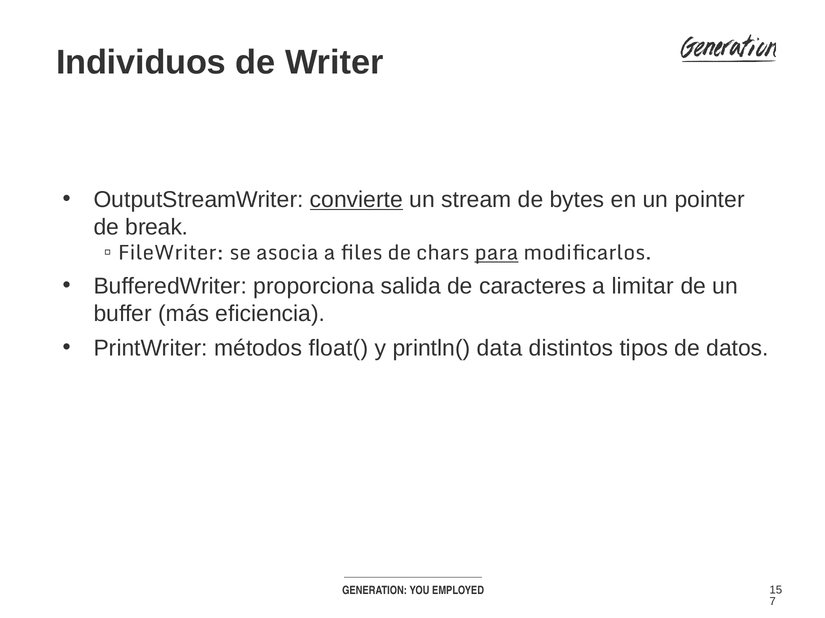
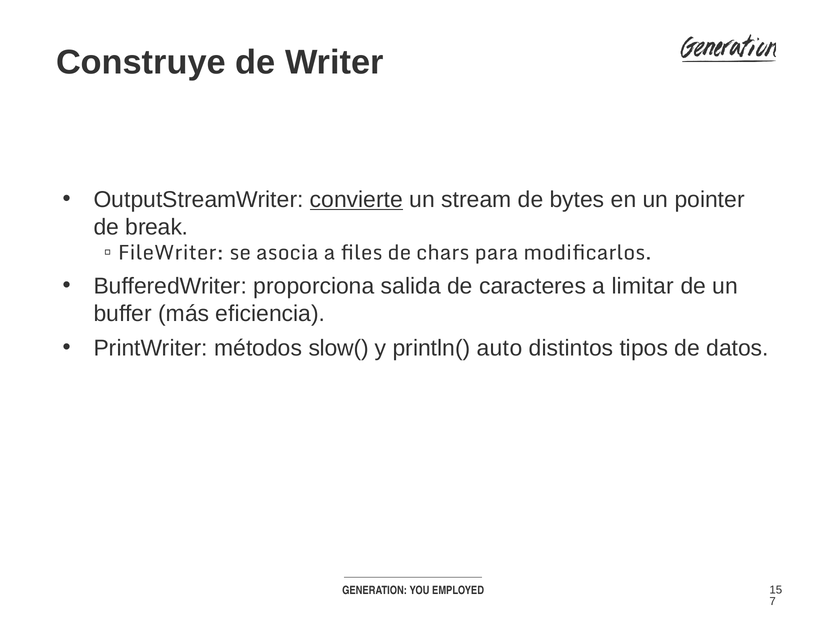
Individuos: Individuos -> Construye (141, 63)
para underline: present -> none (497, 253)
float(: float( -> slow( (339, 348)
data: data -> auto (500, 348)
